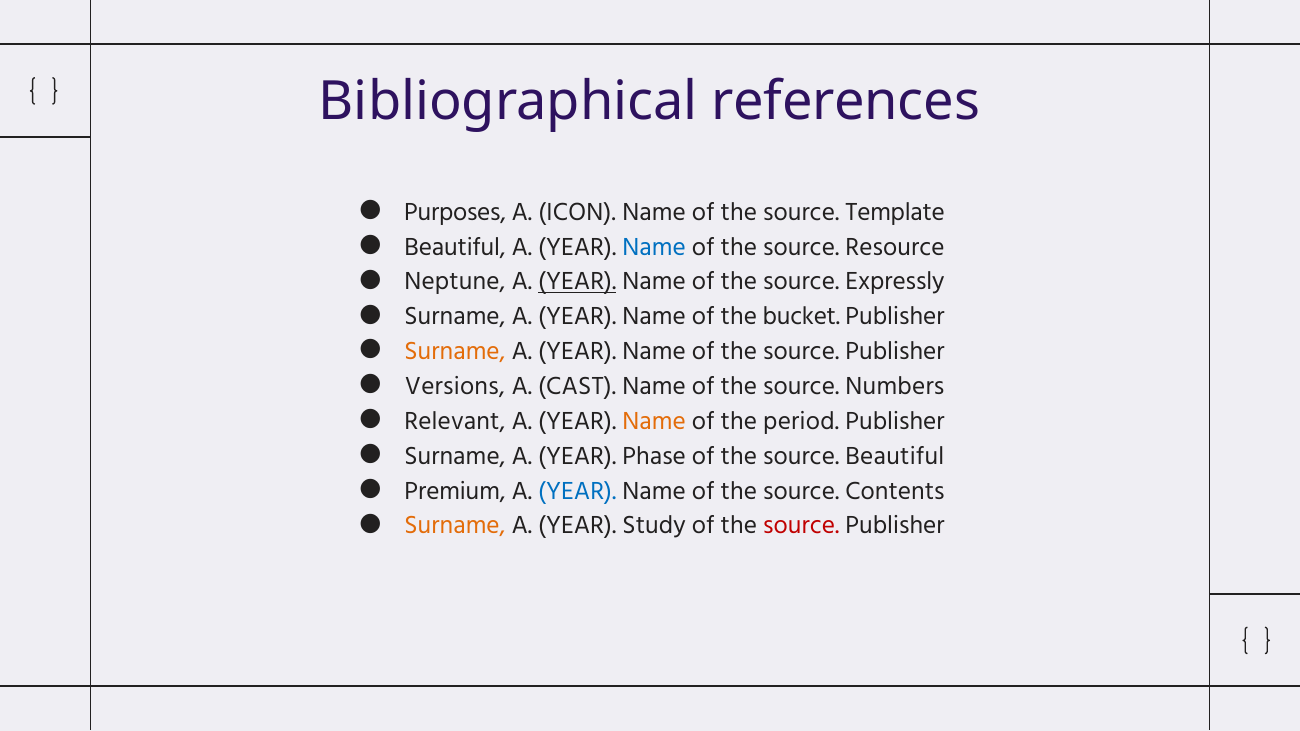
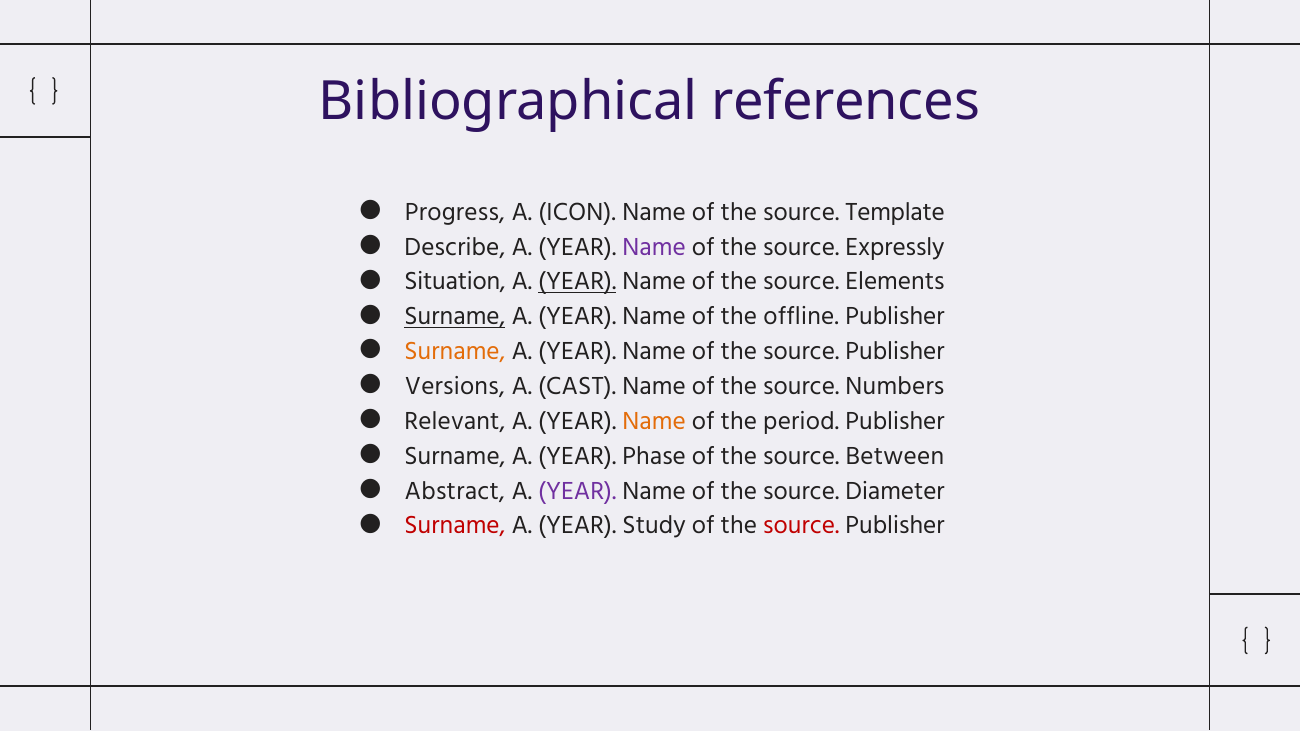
Purposes: Purposes -> Progress (455, 212)
Beautiful: Beautiful -> Describe (455, 247)
Name colour: blue -> purple (654, 247)
Resource: Resource -> Expressly (895, 247)
Neptune: Neptune -> Situation (455, 282)
Expressly: Expressly -> Elements (895, 282)
Surname underline: none -> present (455, 317)
bucket: bucket -> offline (801, 317)
source Beautiful: Beautiful -> Between (895, 456)
Premium: Premium -> Abstract (455, 491)
YEAR colour: blue -> purple (577, 491)
Contents: Contents -> Diameter (895, 491)
Surname colour: orange -> red (455, 526)
